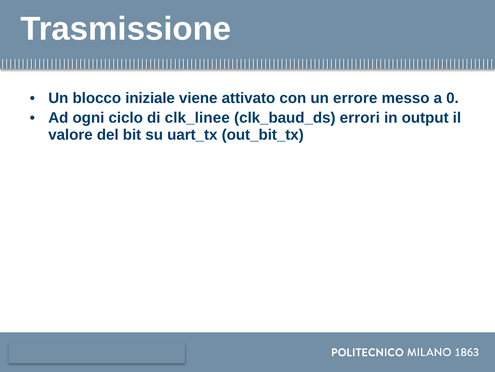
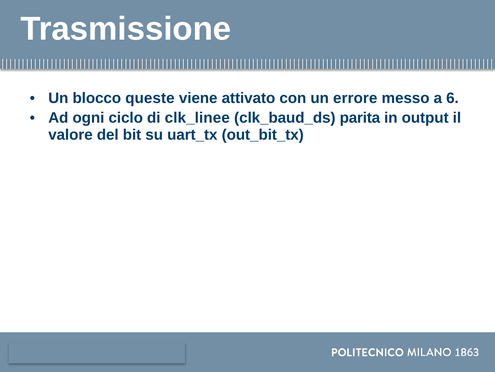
iniziale: iniziale -> queste (150, 98)
0: 0 -> 6 (452, 98)
errori: errori -> parita (360, 118)
